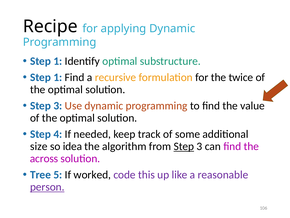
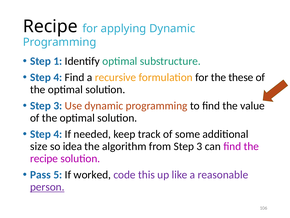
1: 1 -> 4 (58, 77)
twice: twice -> these (241, 77)
Step underline: present -> none (184, 146)
across: across -> recipe (44, 158)
Tree: Tree -> Pass (40, 174)
